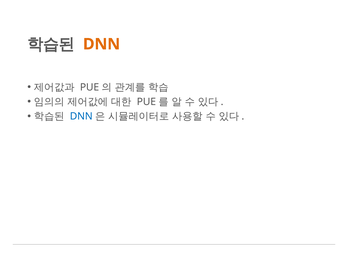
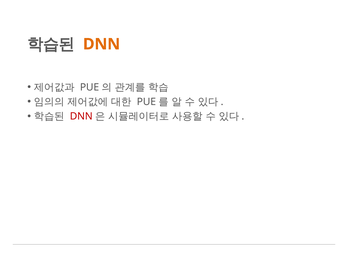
DNN colour: blue -> red (81, 116)
